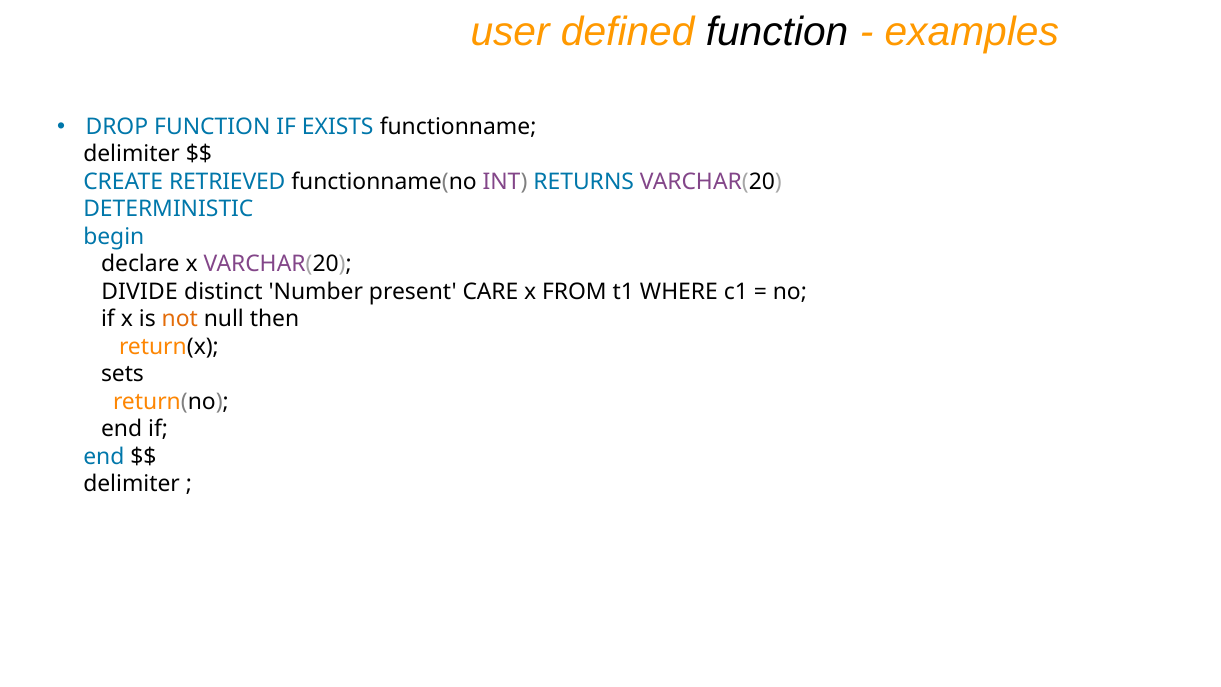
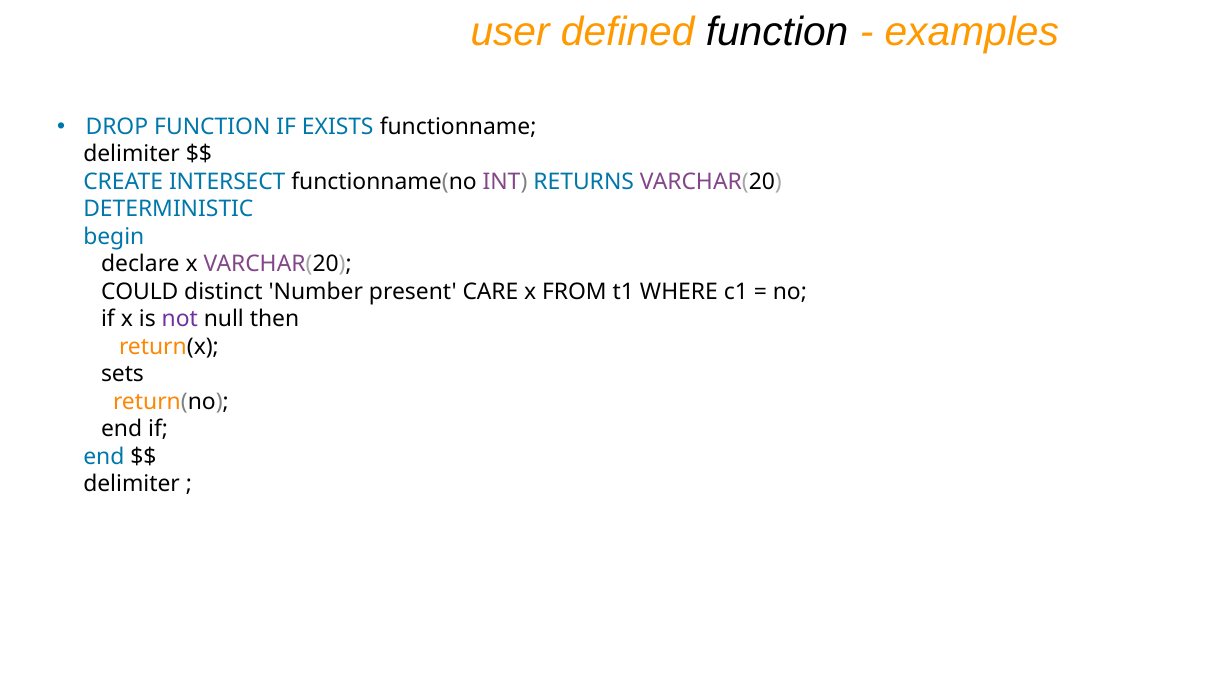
RETRIEVED: RETRIEVED -> INTERSECT (227, 182)
DIVIDE: DIVIDE -> COULD (140, 292)
not colour: orange -> purple (180, 319)
